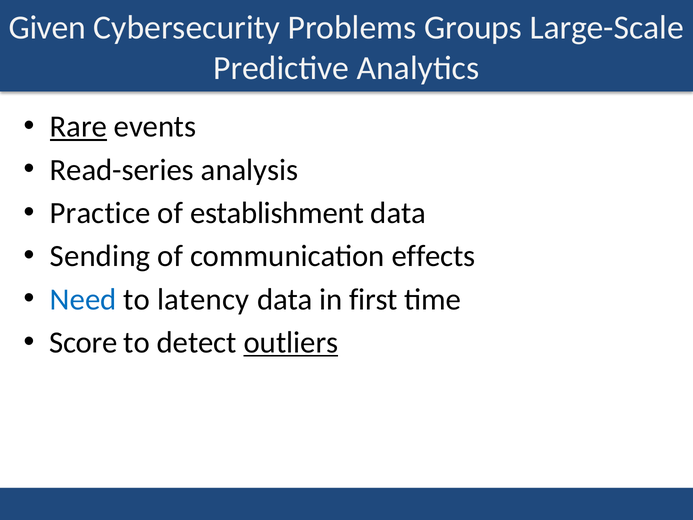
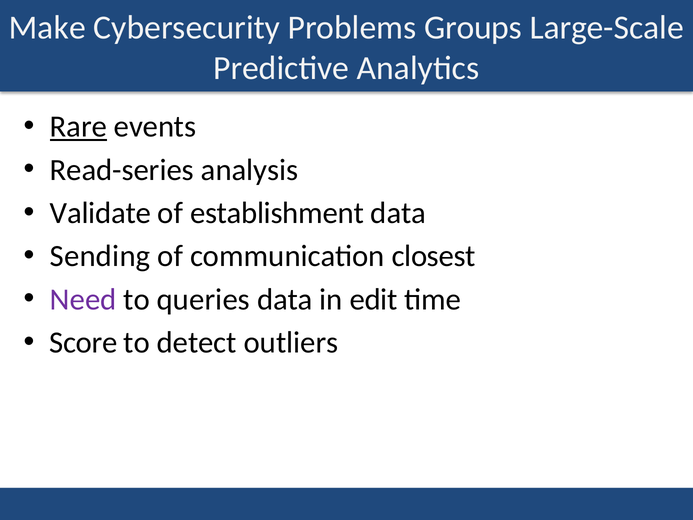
Given: Given -> Make (47, 28)
Practice: Practice -> Validate (100, 213)
effects: effects -> closest (434, 256)
Need colour: blue -> purple (83, 299)
latency: latency -> queries (203, 299)
first: first -> edit (373, 299)
outliers underline: present -> none (291, 342)
